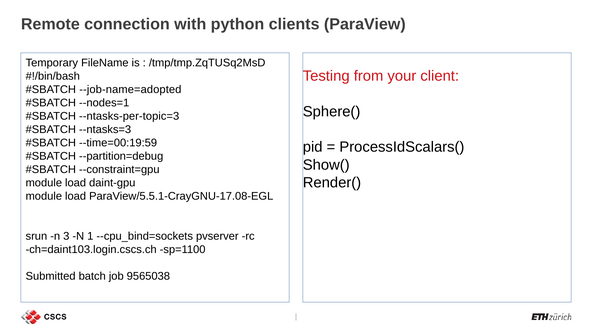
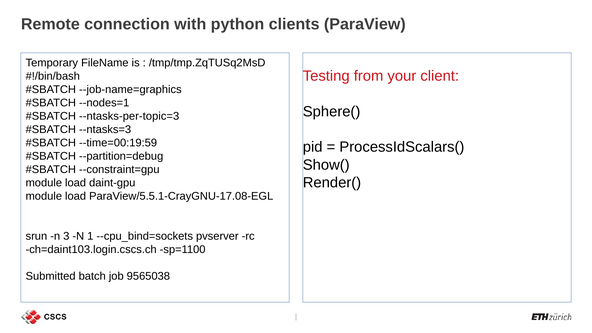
--job-name=adopted: --job-name=adopted -> --job-name=graphics (130, 90)
